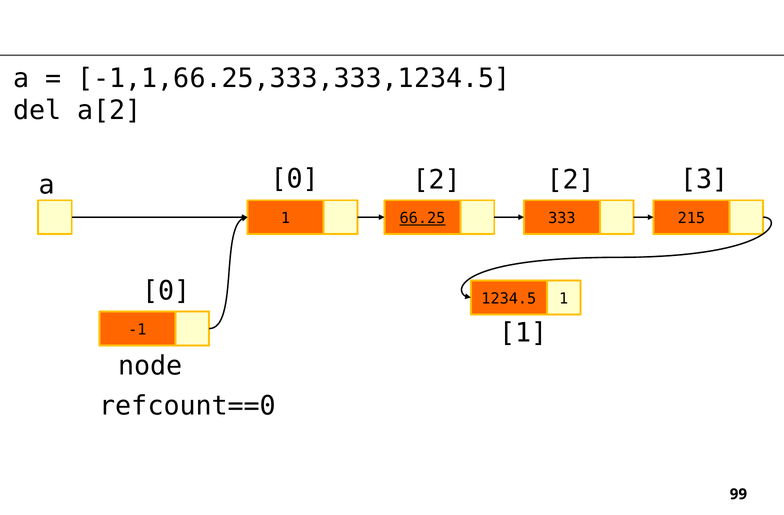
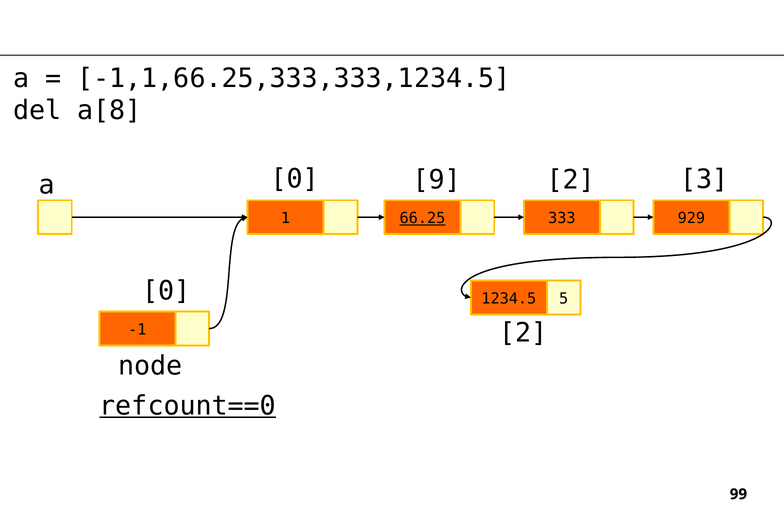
a[2: a[2 -> a[8 (109, 111)
0 2: 2 -> 9 (437, 180)
215: 215 -> 929 (691, 218)
1234.5 1: 1 -> 5 (564, 299)
1: 1 -> 2 (523, 333)
refcount==0 underline: none -> present (188, 406)
